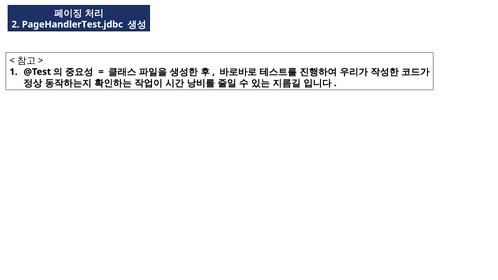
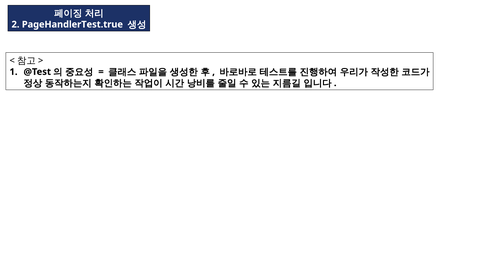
PageHandlerTest.jdbc: PageHandlerTest.jdbc -> PageHandlerTest.true (72, 24)
